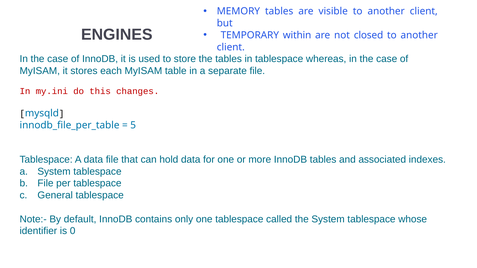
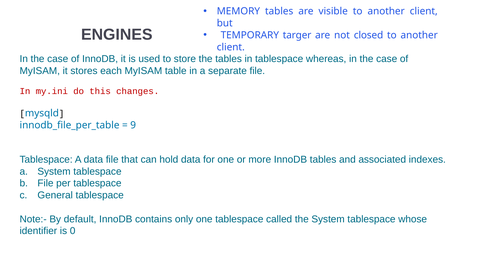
within: within -> targer (297, 35)
5: 5 -> 9 (133, 125)
